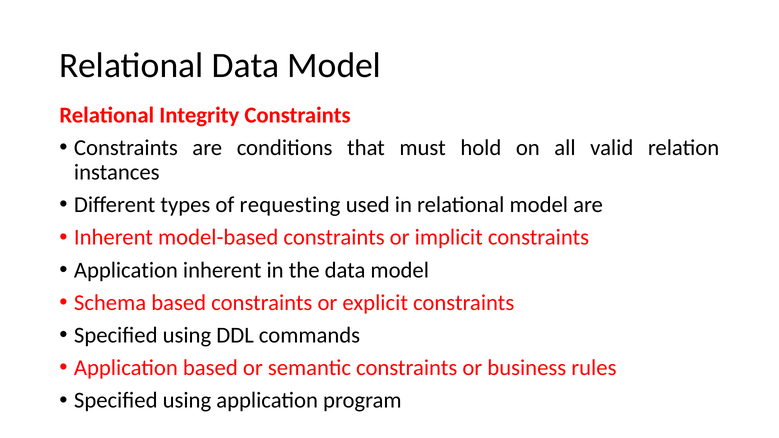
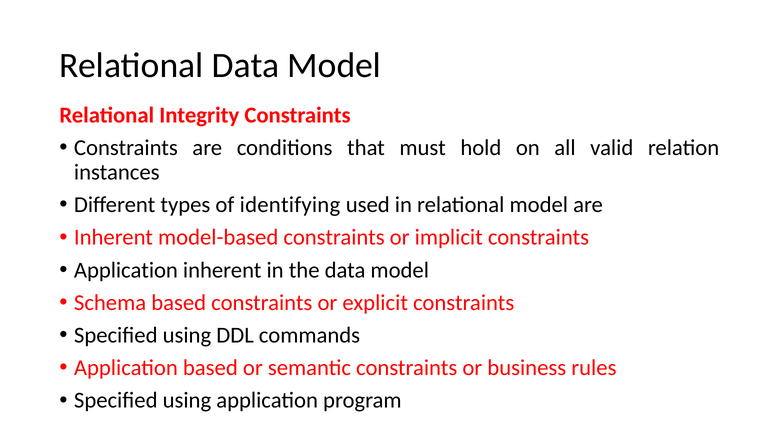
requesting: requesting -> identifying (290, 205)
